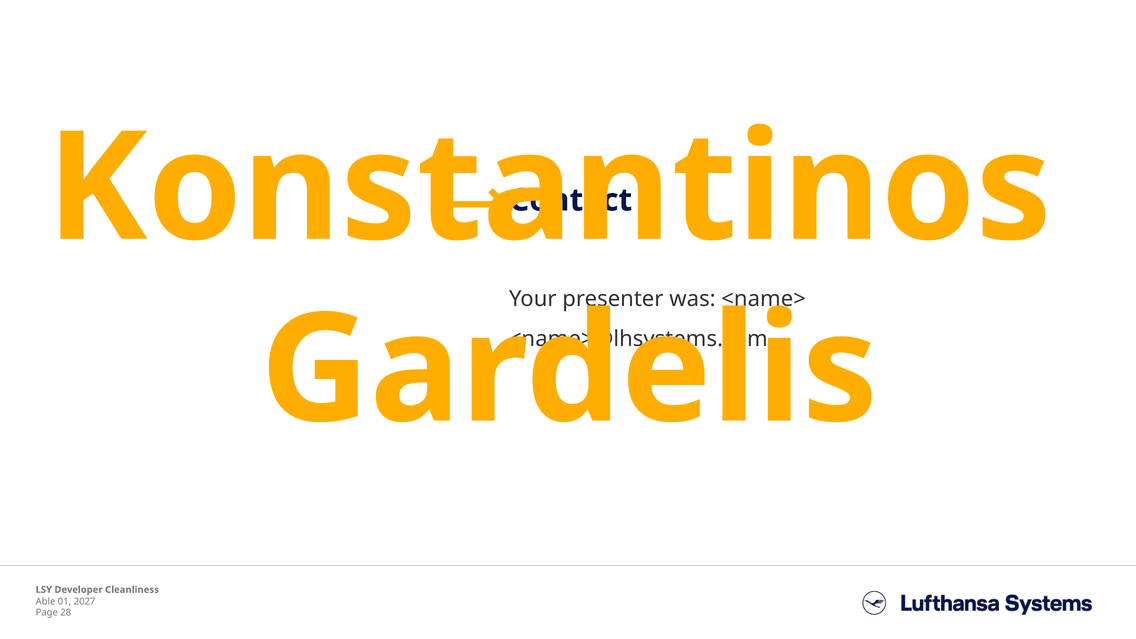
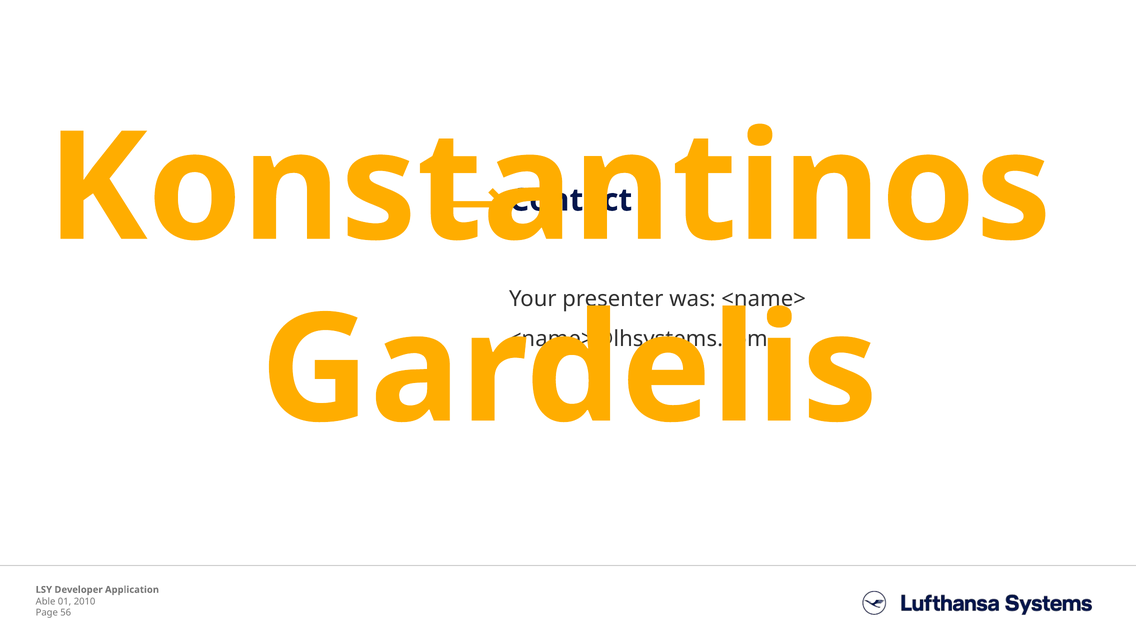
Cleanliness: Cleanliness -> Application (132, 590)
2027: 2027 -> 2010 (85, 602)
28: 28 -> 56 (66, 613)
